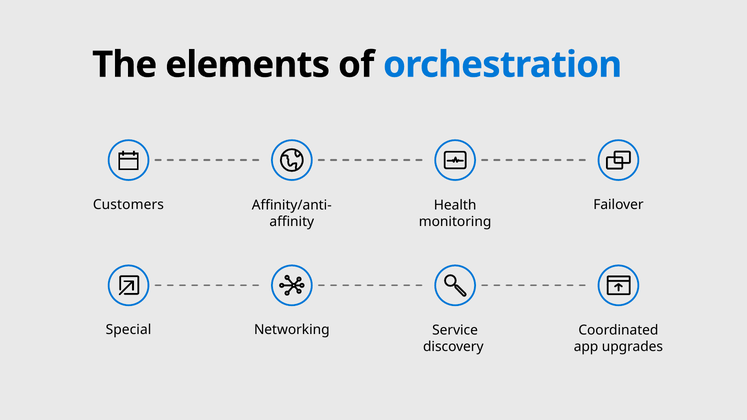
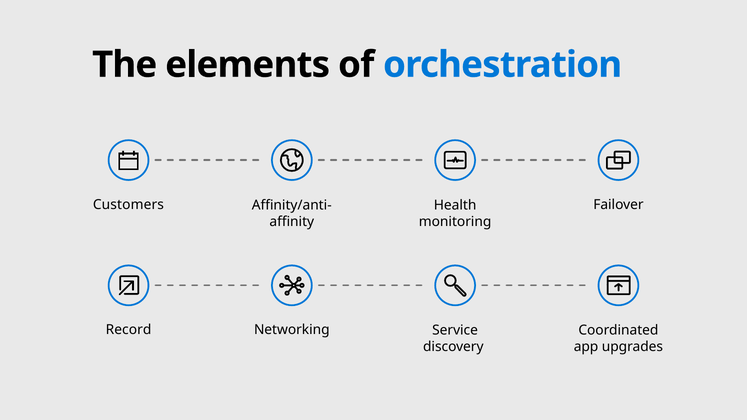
Special: Special -> Record (129, 330)
